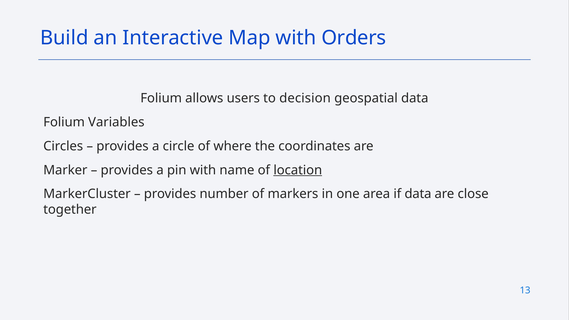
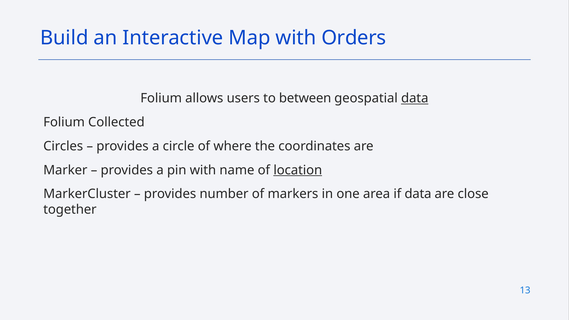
decision: decision -> between (305, 98)
data underline: none -> present (415, 98)
Variables: Variables -> Collected (116, 122)
